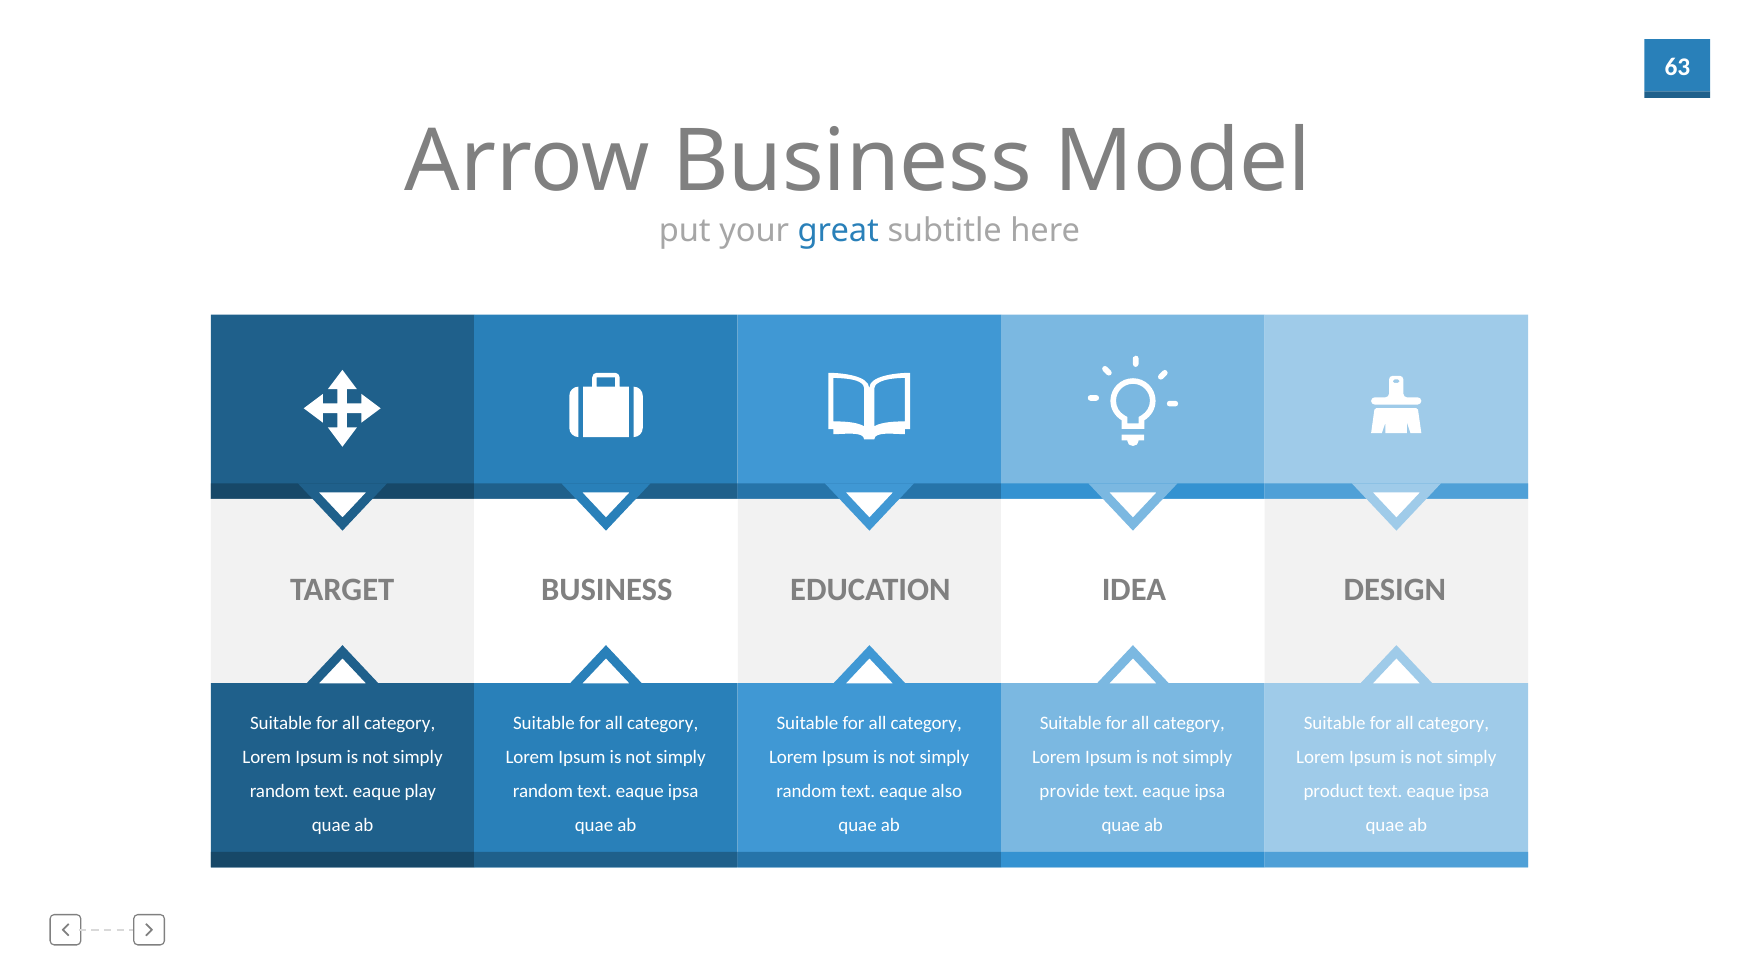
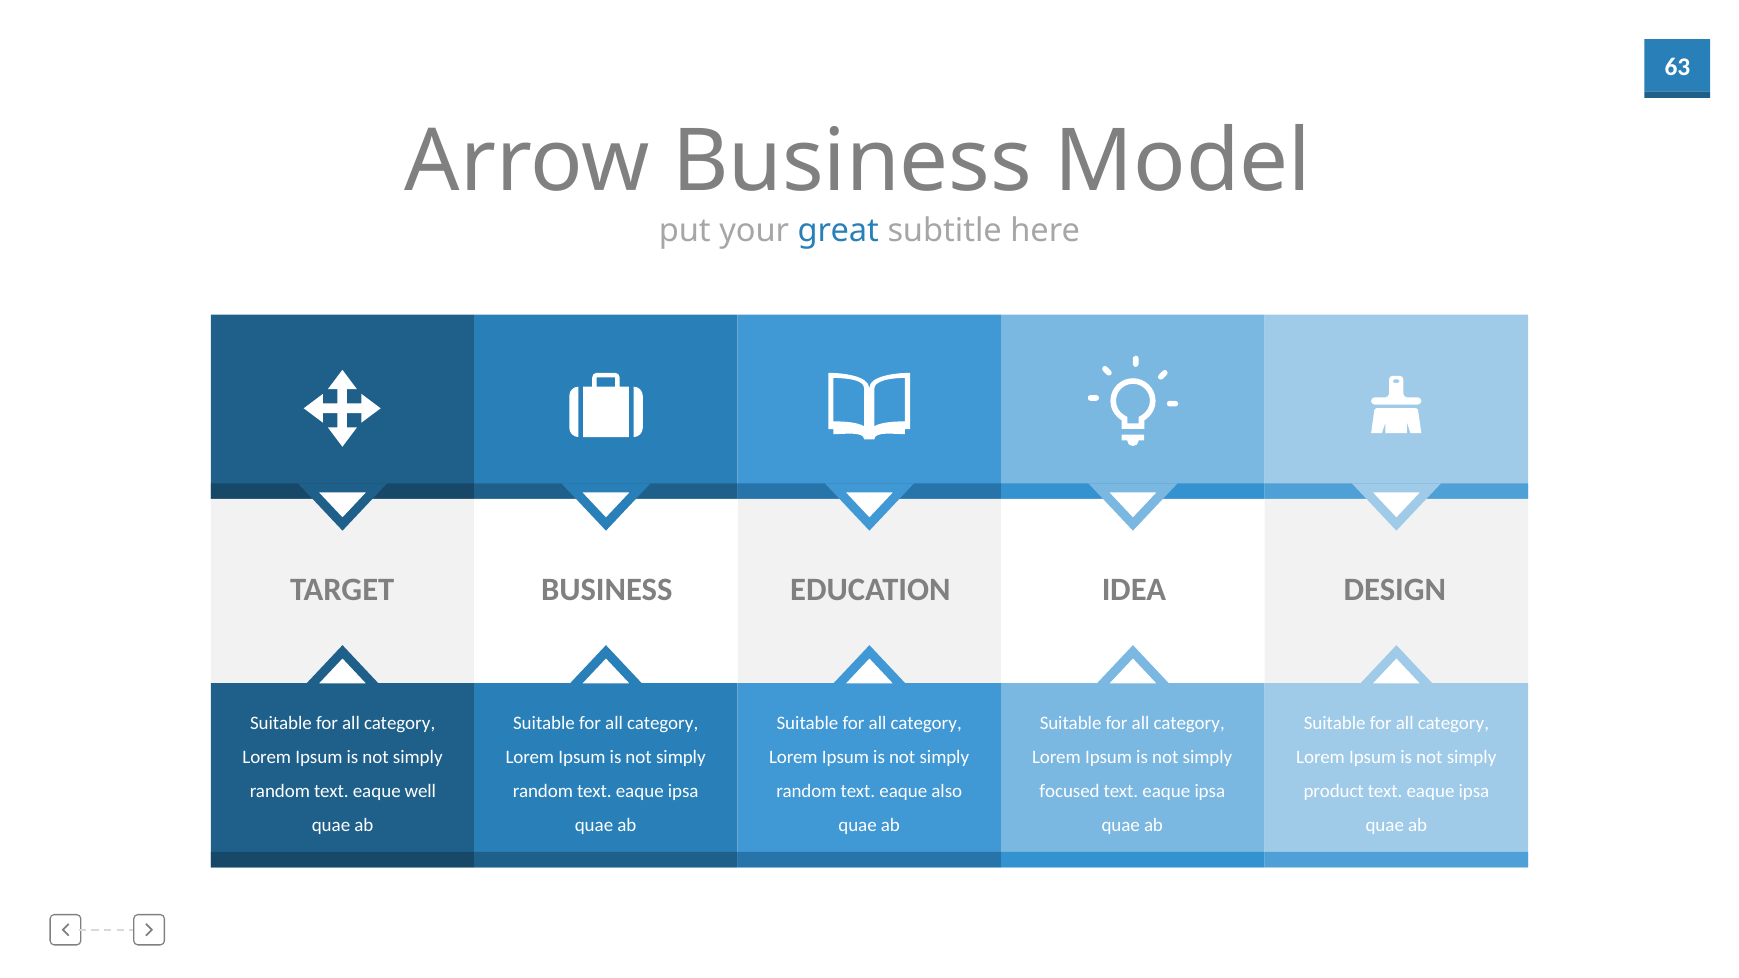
play: play -> well (420, 792)
provide: provide -> focused (1070, 792)
